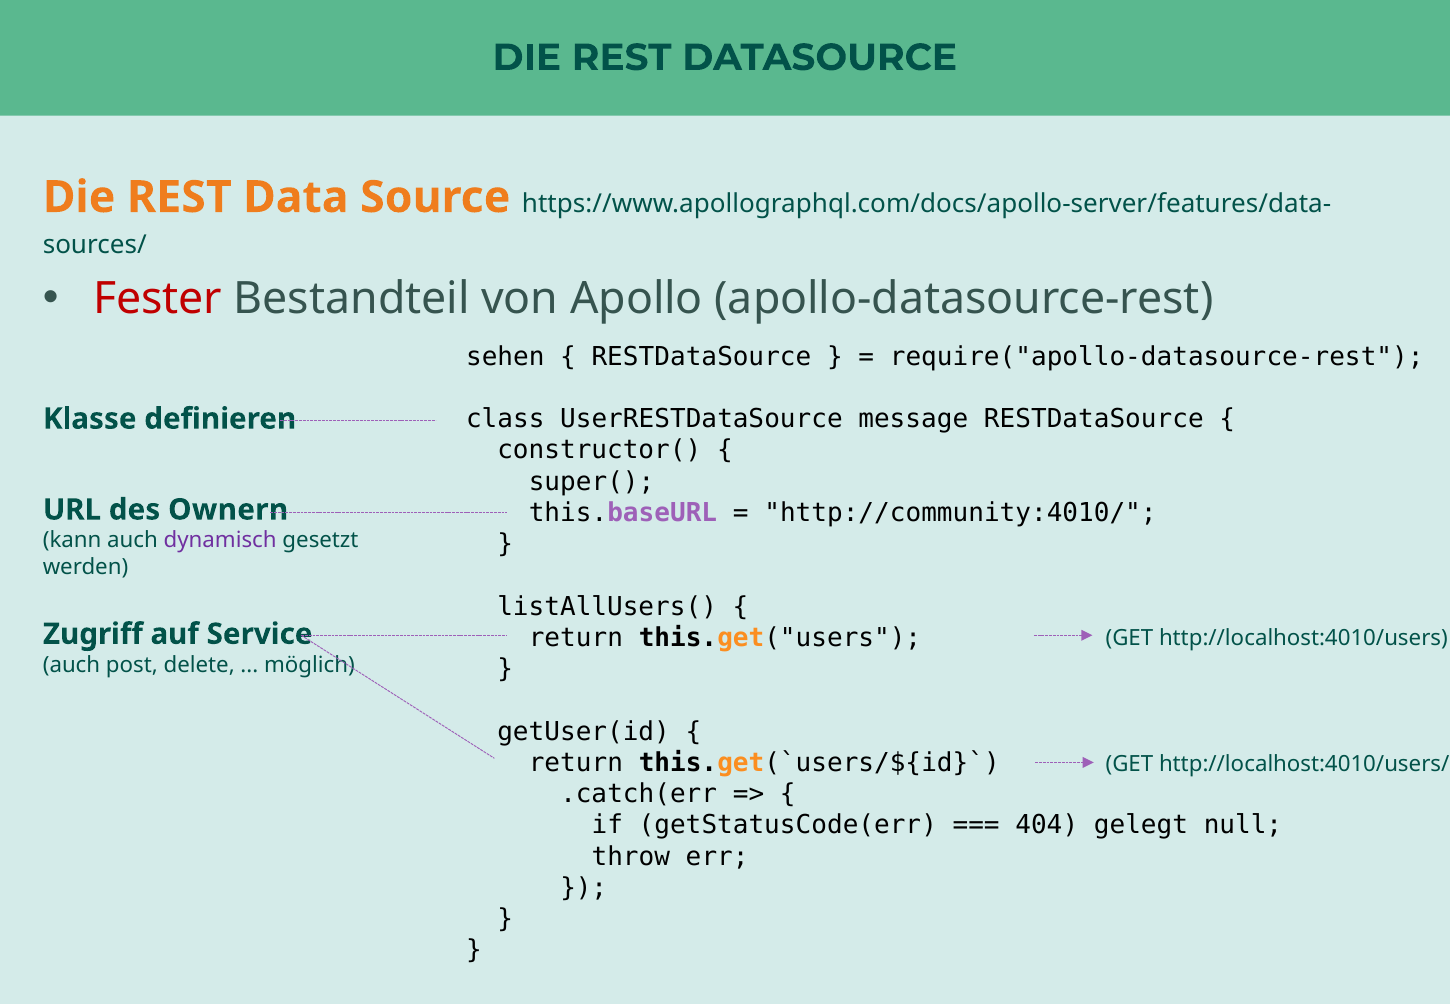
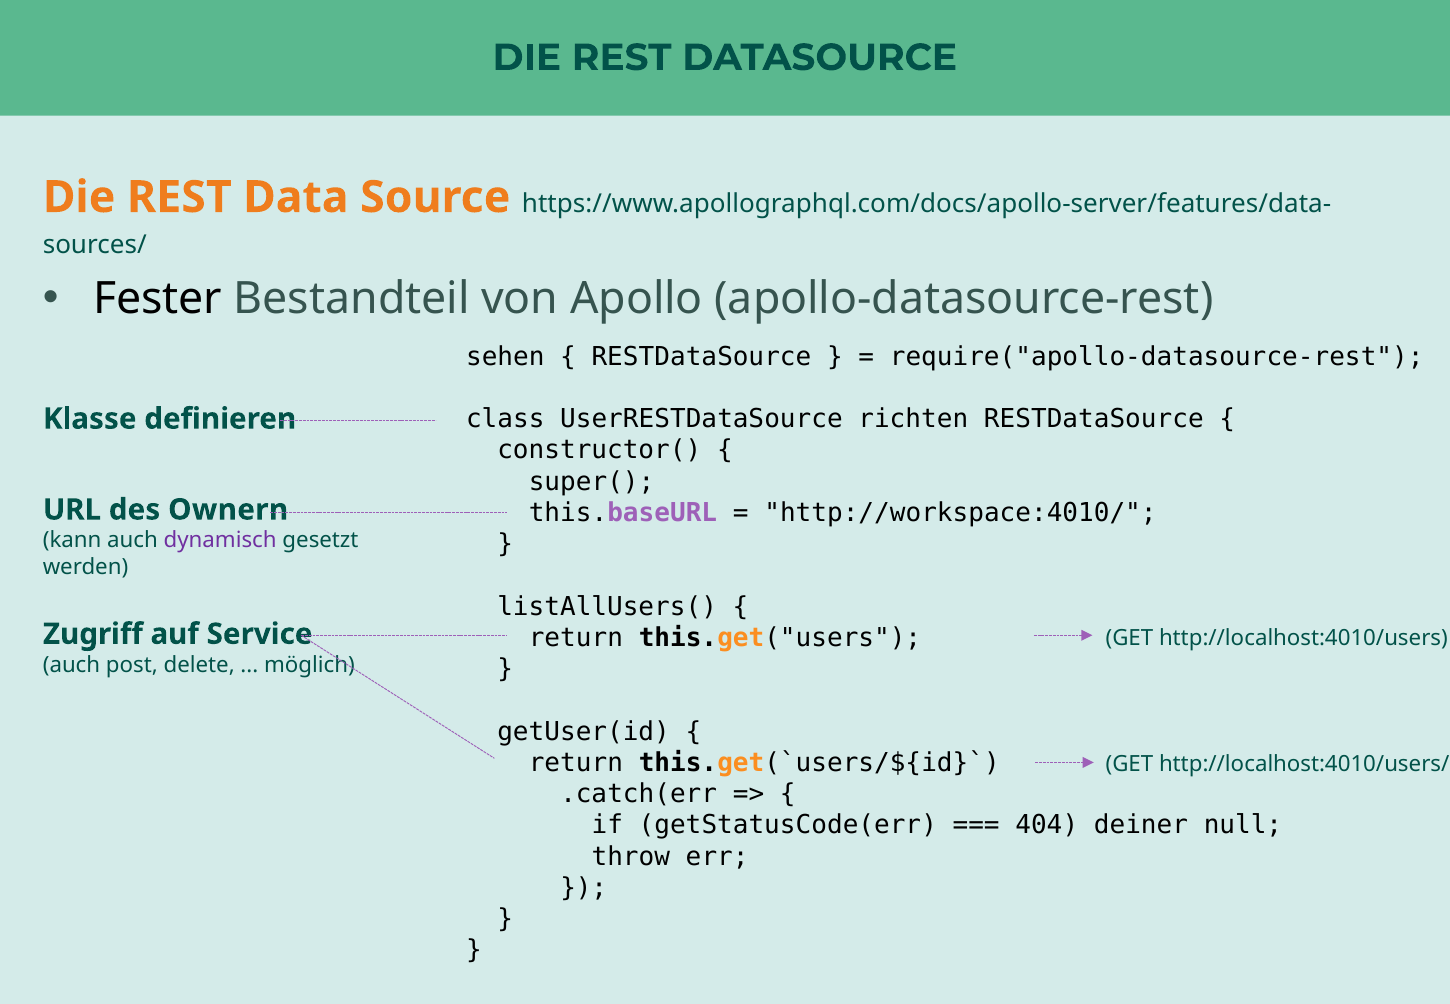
Fester colour: red -> black (158, 299)
message: message -> richten (913, 419)
http://community:4010/: http://community:4010/ -> http://workspace:4010/ (960, 513)
gelegt: gelegt -> deiner (1141, 825)
